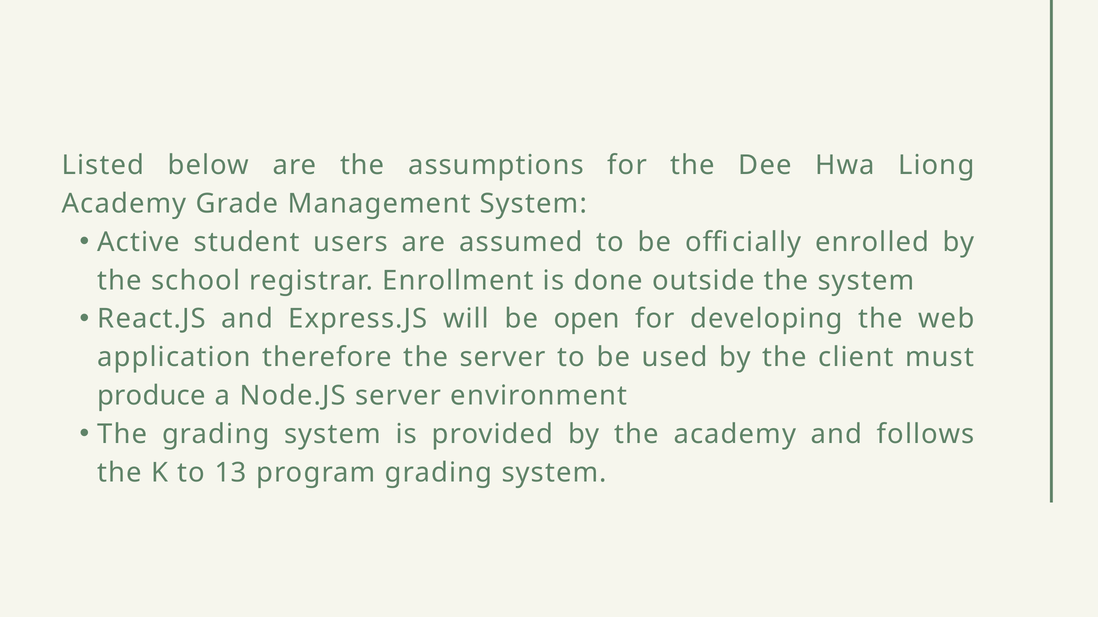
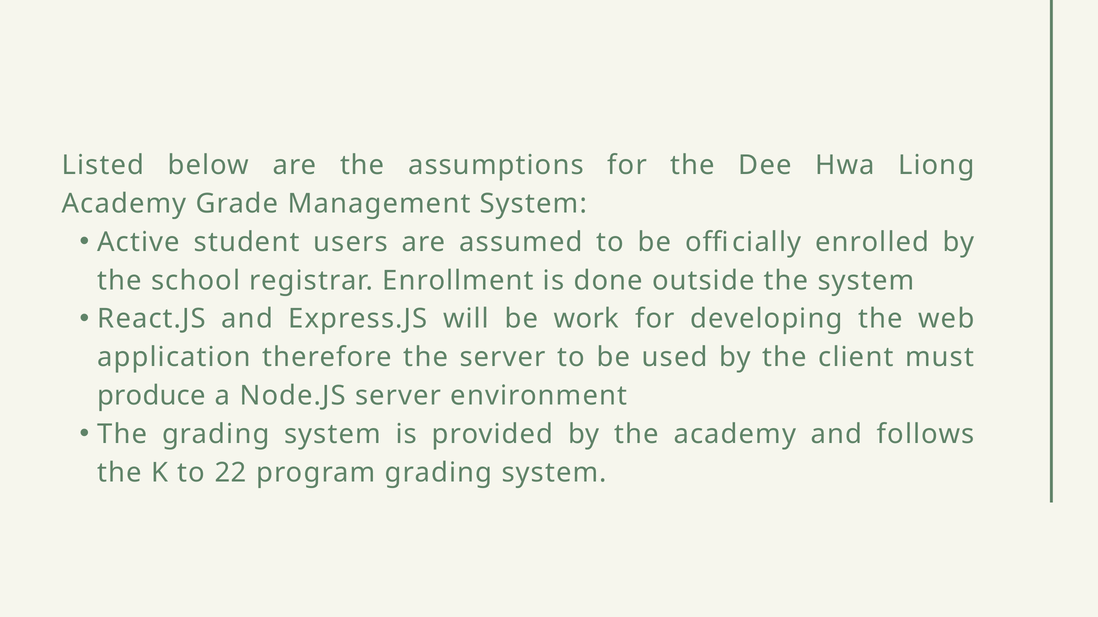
open: open -> work (586, 319)
13: 13 -> 22 (230, 473)
